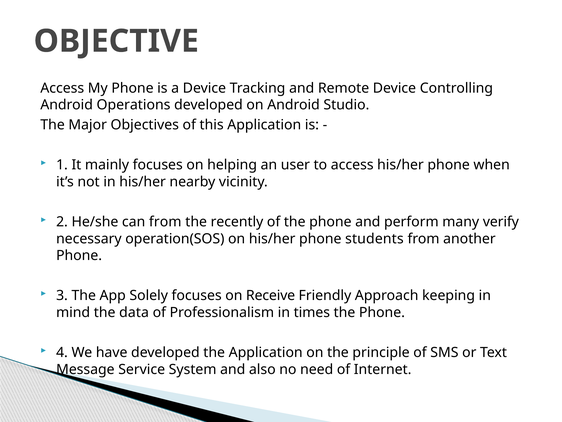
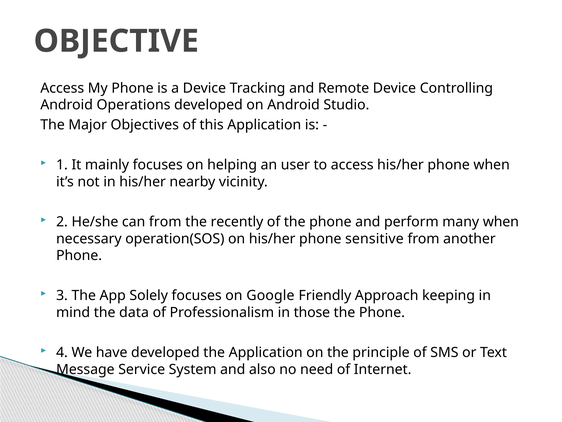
many verify: verify -> when (501, 222)
students: students -> sensitive (374, 238)
Receive: Receive -> Google (270, 295)
times: times -> those (312, 312)
